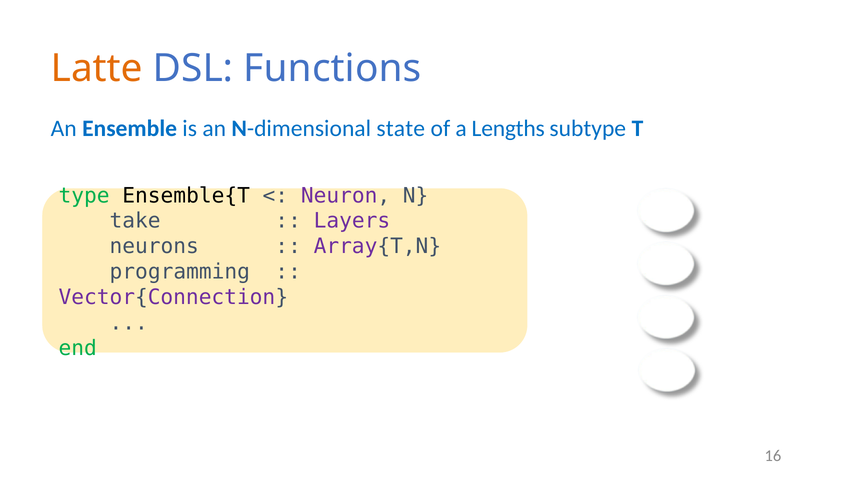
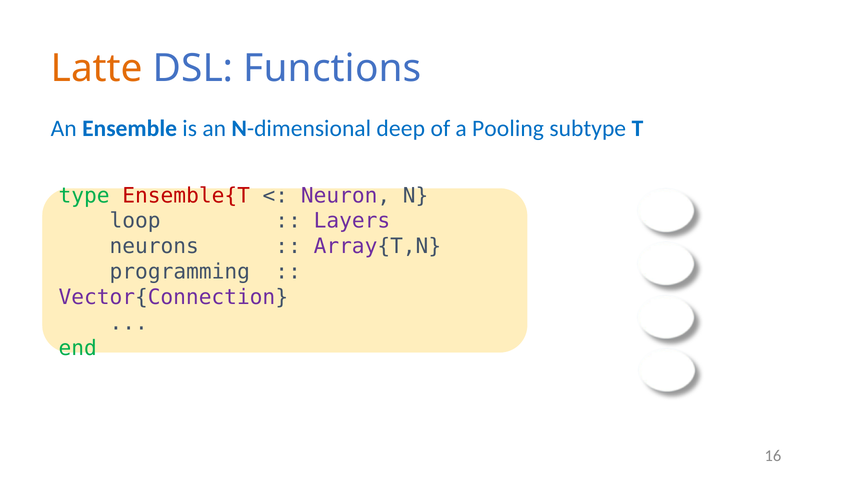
state: state -> deep (401, 128)
Lengths: Lengths -> Pooling (508, 128)
Ensemble{T colour: black -> red (186, 196)
take: take -> loop (135, 221)
